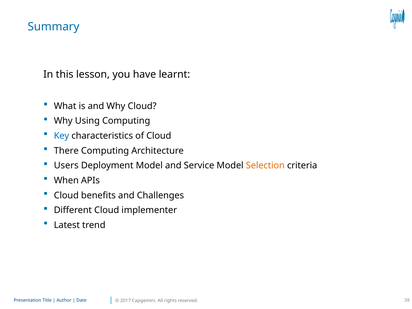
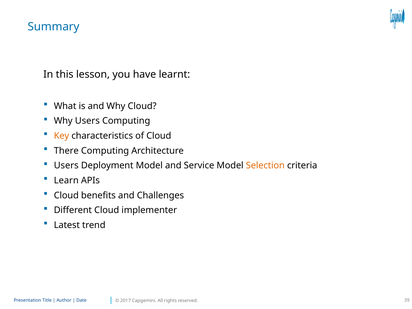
Why Using: Using -> Users (87, 121)
Key colour: blue -> orange (61, 136)
When: When -> Learn (66, 180)
